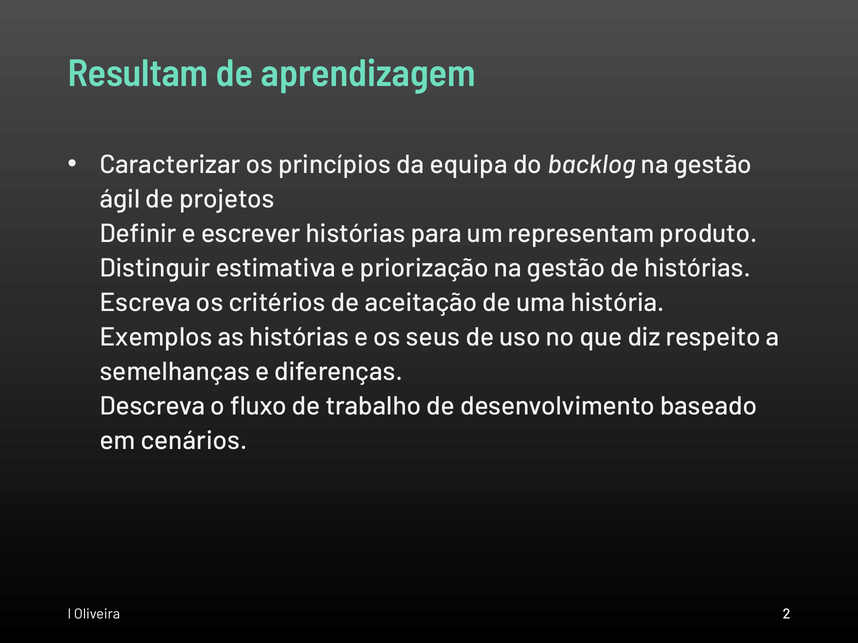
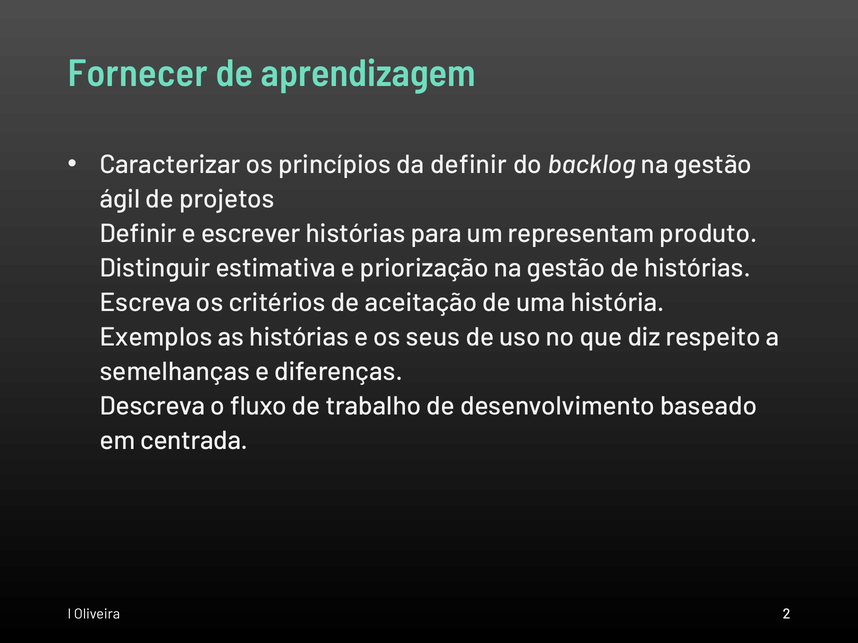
Resultam: Resultam -> Fornecer (138, 74)
da equipa: equipa -> definir (469, 165)
cenários: cenários -> centrada (194, 441)
